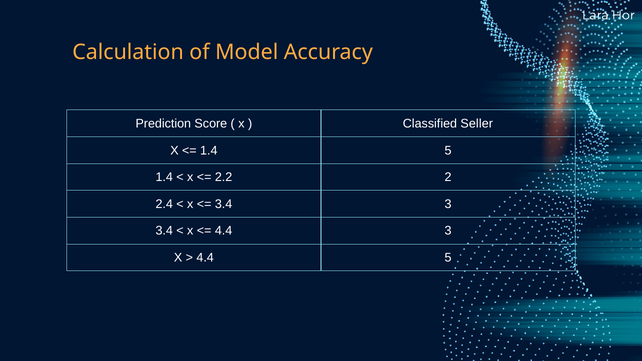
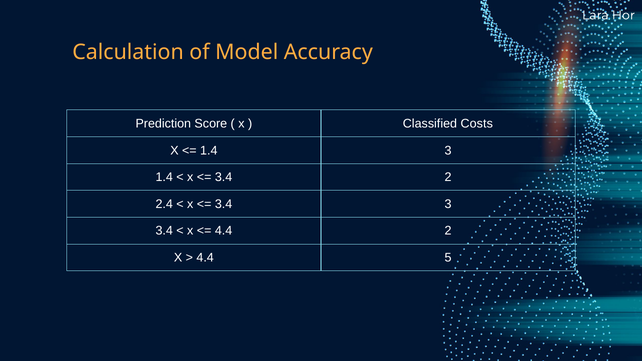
Seller: Seller -> Costs (477, 124)
1.4 5: 5 -> 3 (448, 150)
2.2: 2.2 -> 3.4 (224, 177)
4.4 3: 3 -> 2 (448, 231)
